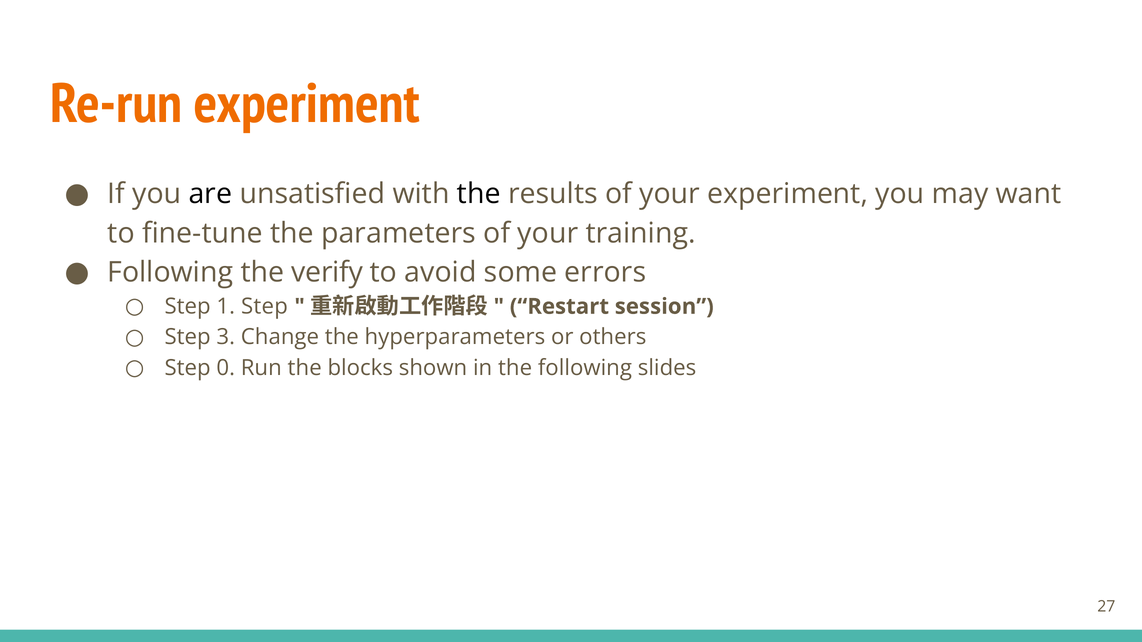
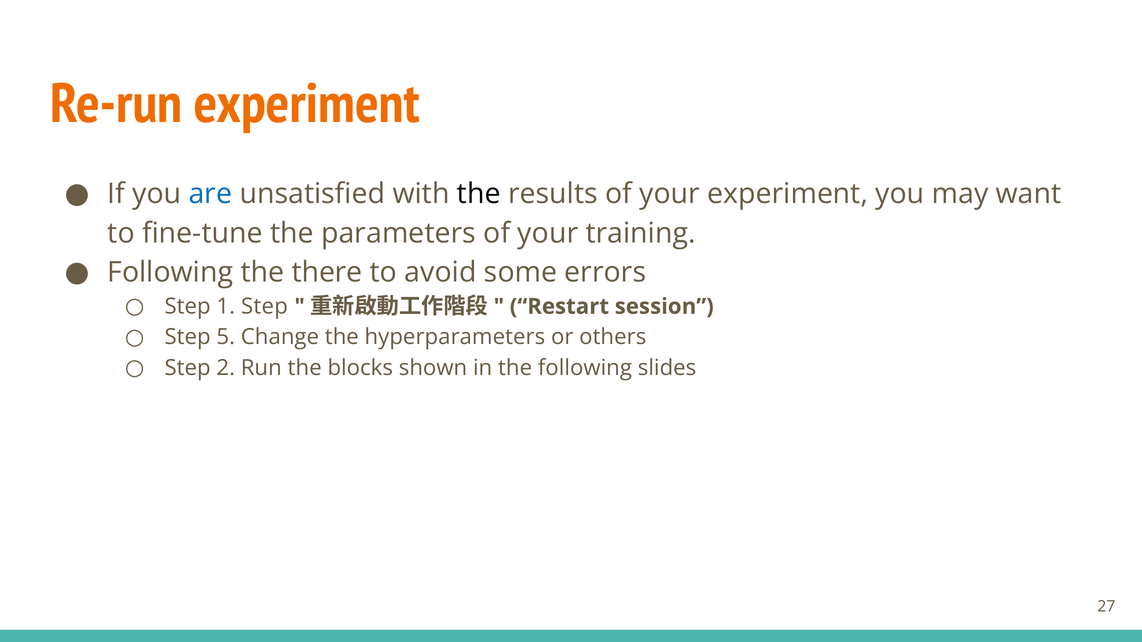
are colour: black -> blue (210, 194)
verify: verify -> there (327, 273)
3: 3 -> 5 (226, 337)
0: 0 -> 2 (226, 368)
